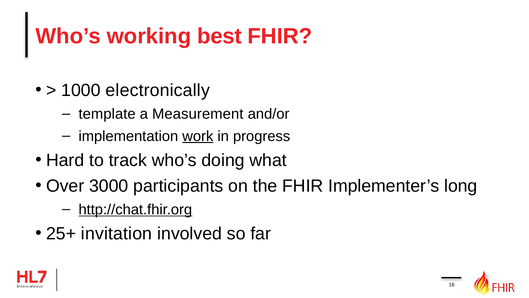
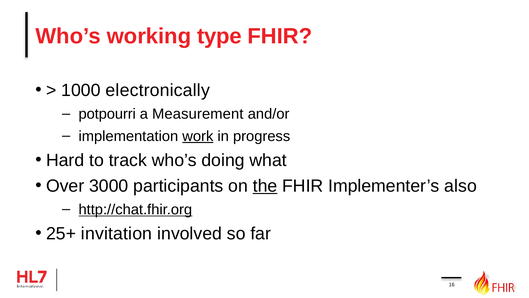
best: best -> type (219, 36)
template: template -> potpourri (107, 114)
the underline: none -> present (265, 186)
long: long -> also (461, 186)
